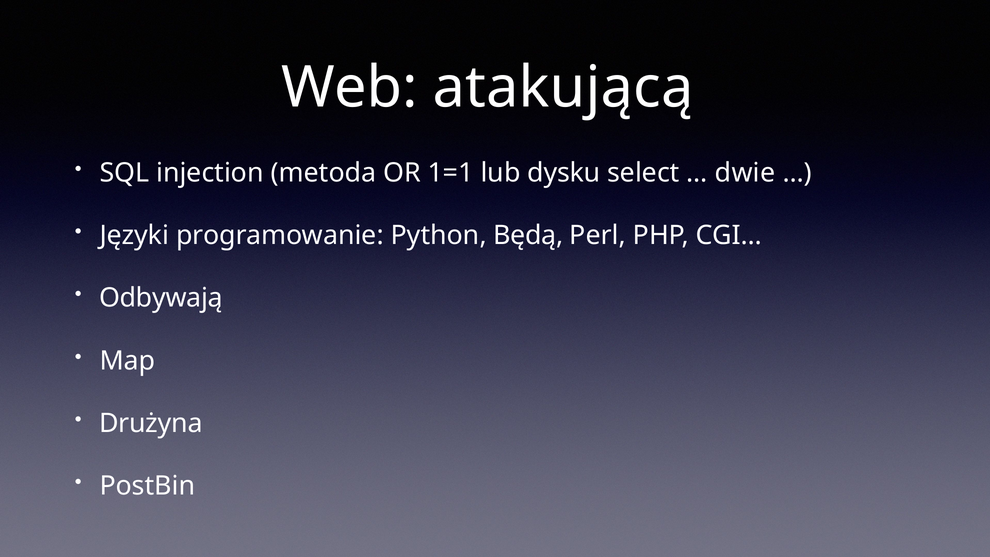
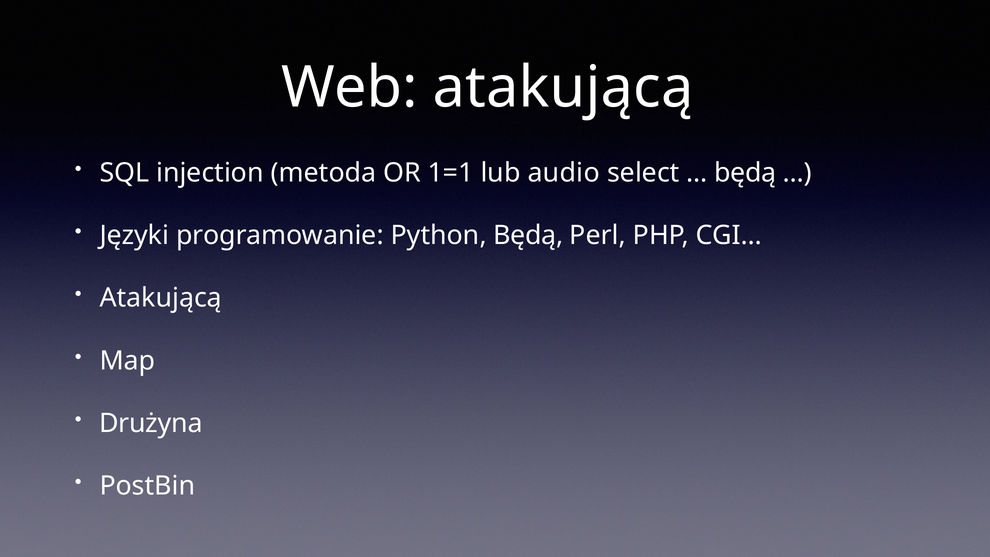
dysku: dysku -> audio (564, 173)
dwie: dwie -> będą (745, 173)
Odbywają: Odbywają -> Atakującą (161, 298)
